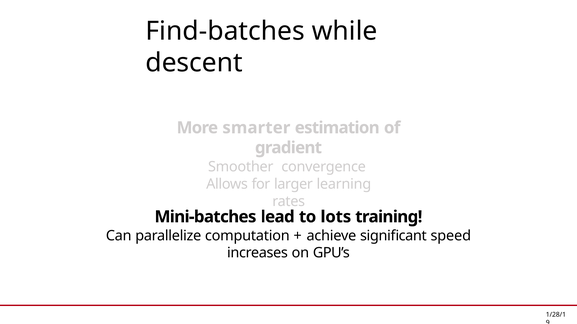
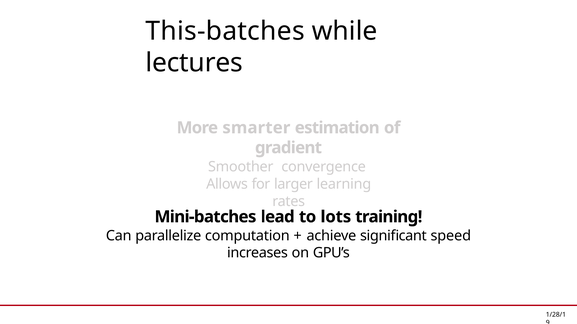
Find-batches: Find-batches -> This-batches (225, 31)
descent: descent -> lectures (194, 63)
